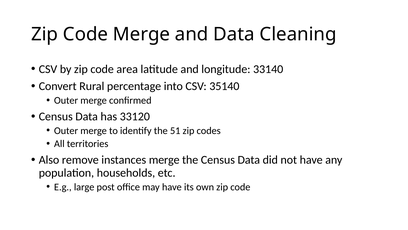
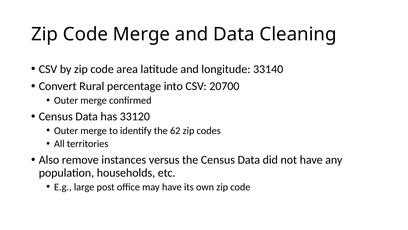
35140: 35140 -> 20700 (224, 86)
51: 51 -> 62 (175, 130)
instances merge: merge -> versus (164, 160)
